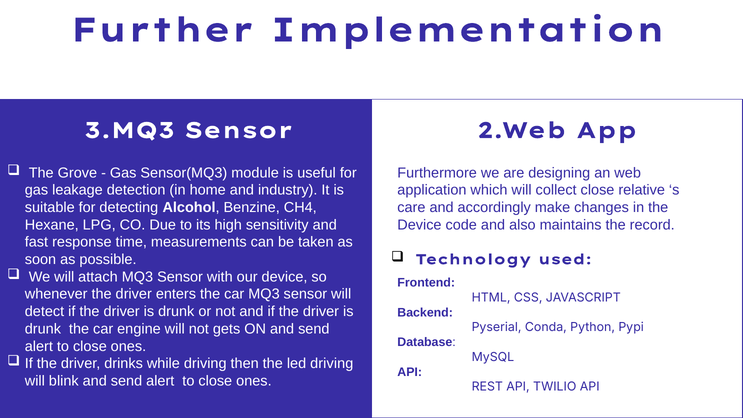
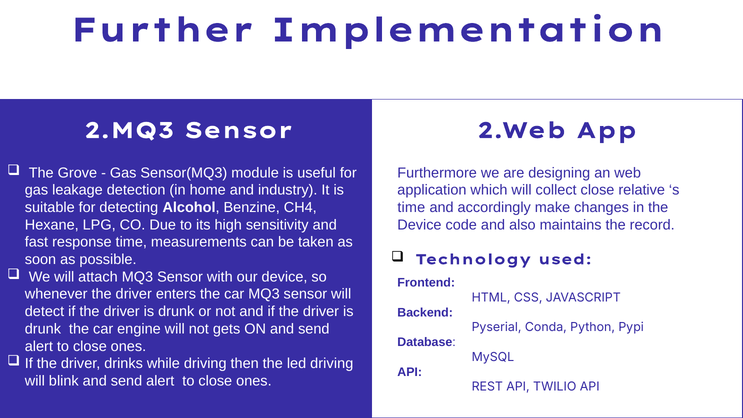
3.MQ3: 3.MQ3 -> 2.MQ3 (129, 131)
care: care -> time (411, 207)
